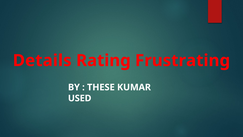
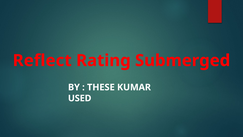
Details: Details -> Reflect (42, 60)
Frustrating: Frustrating -> Submerged (183, 60)
